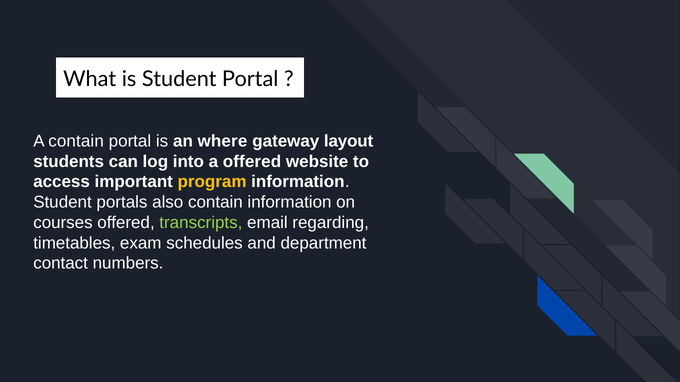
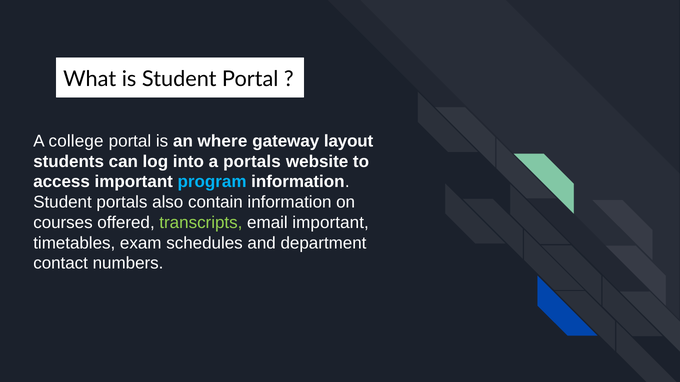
A contain: contain -> college (76, 141)
a offered: offered -> portals (252, 162)
program colour: yellow -> light blue (212, 182)
email regarding: regarding -> important (331, 223)
